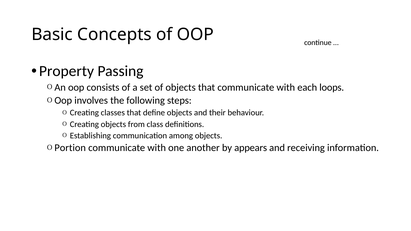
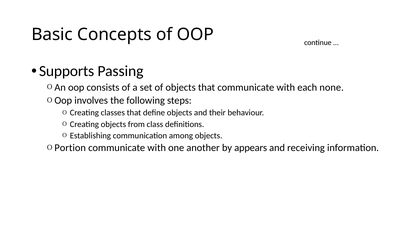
Property: Property -> Supports (67, 71)
loops: loops -> none (332, 87)
